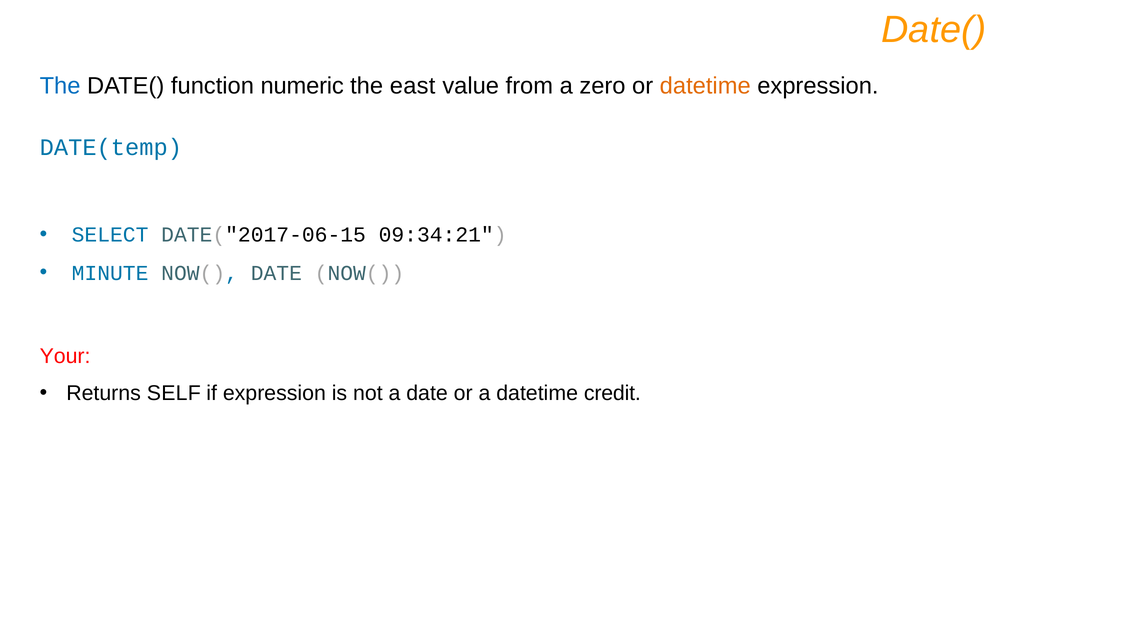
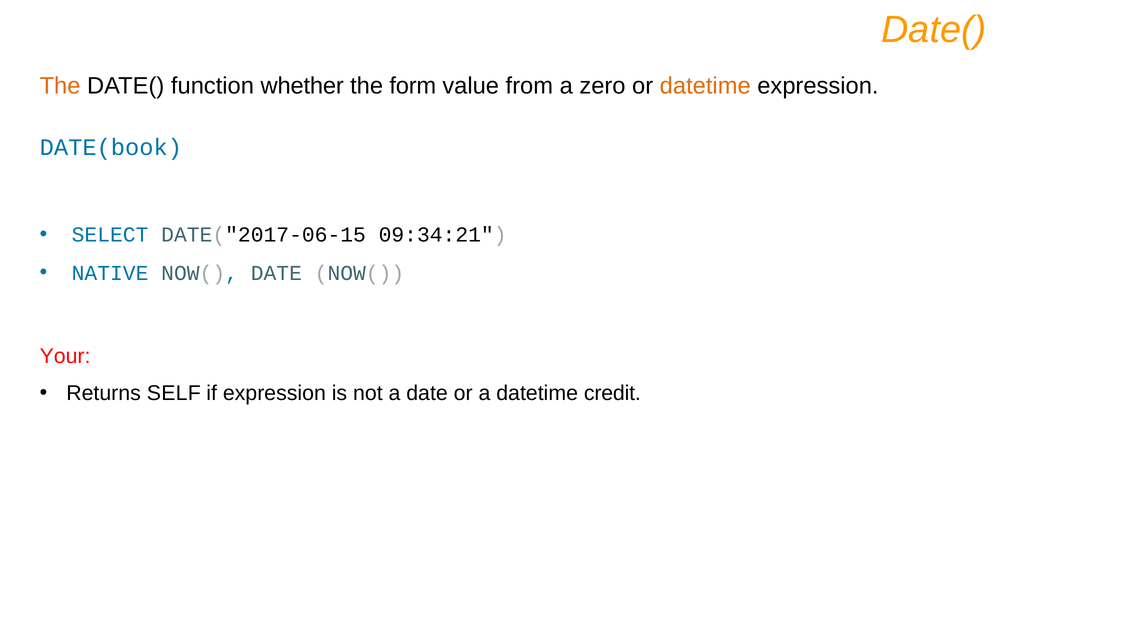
The colour: blue -> orange (60, 86)
numeric: numeric -> whether (302, 86)
east: east -> form (413, 86)
DATE(temp: DATE(temp -> DATE(book (111, 147)
MINUTE: MINUTE -> NATIVE (110, 273)
